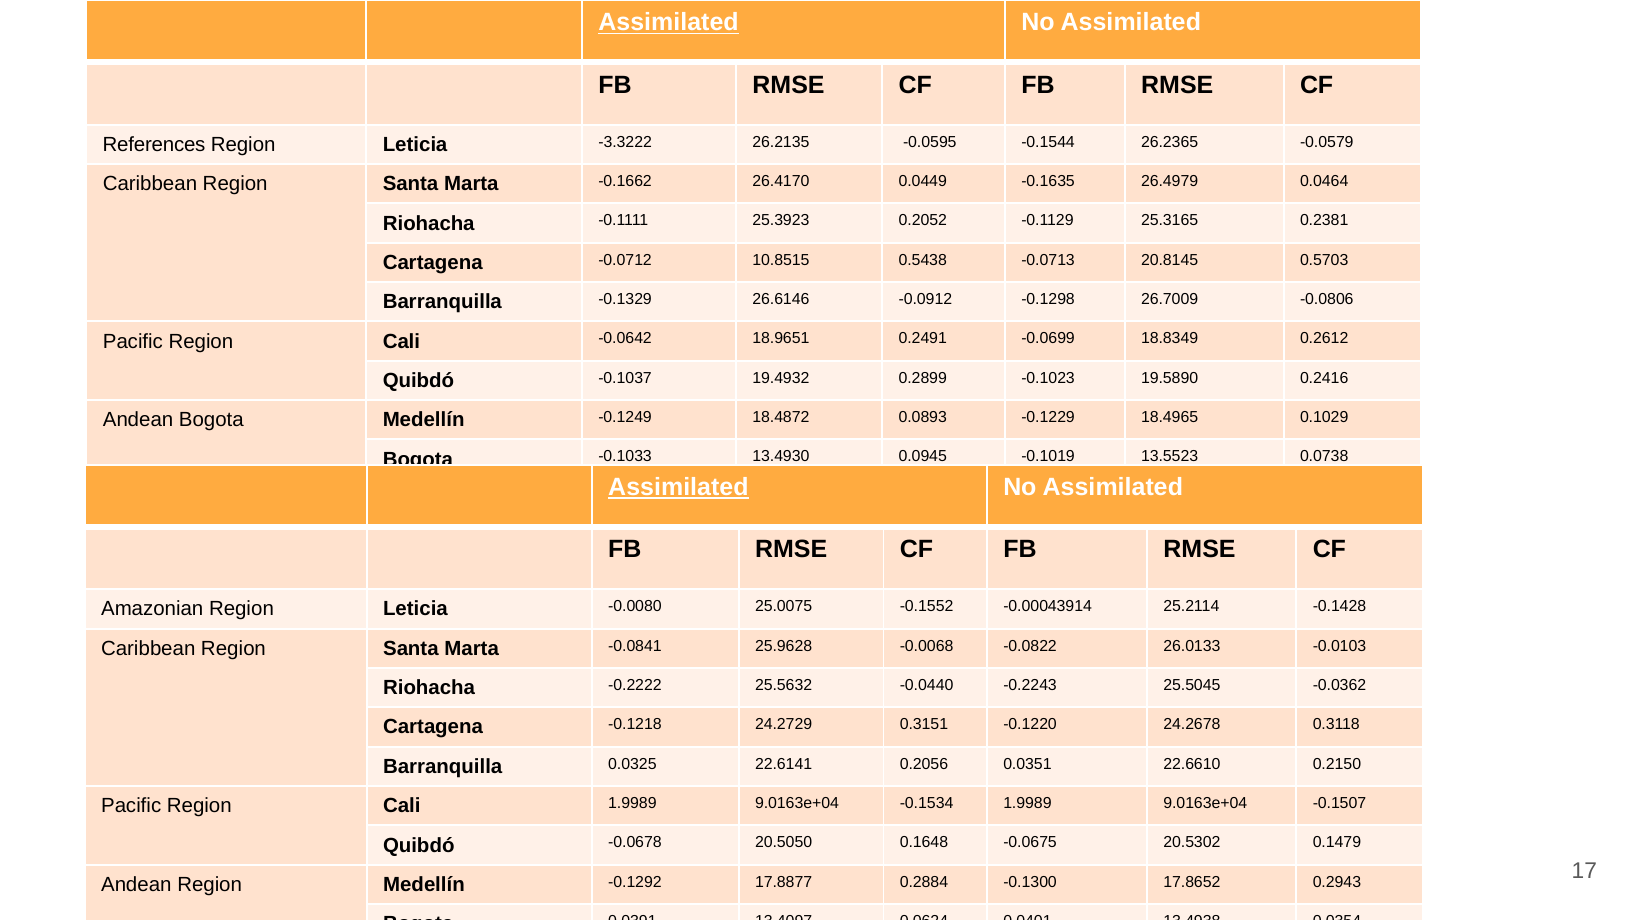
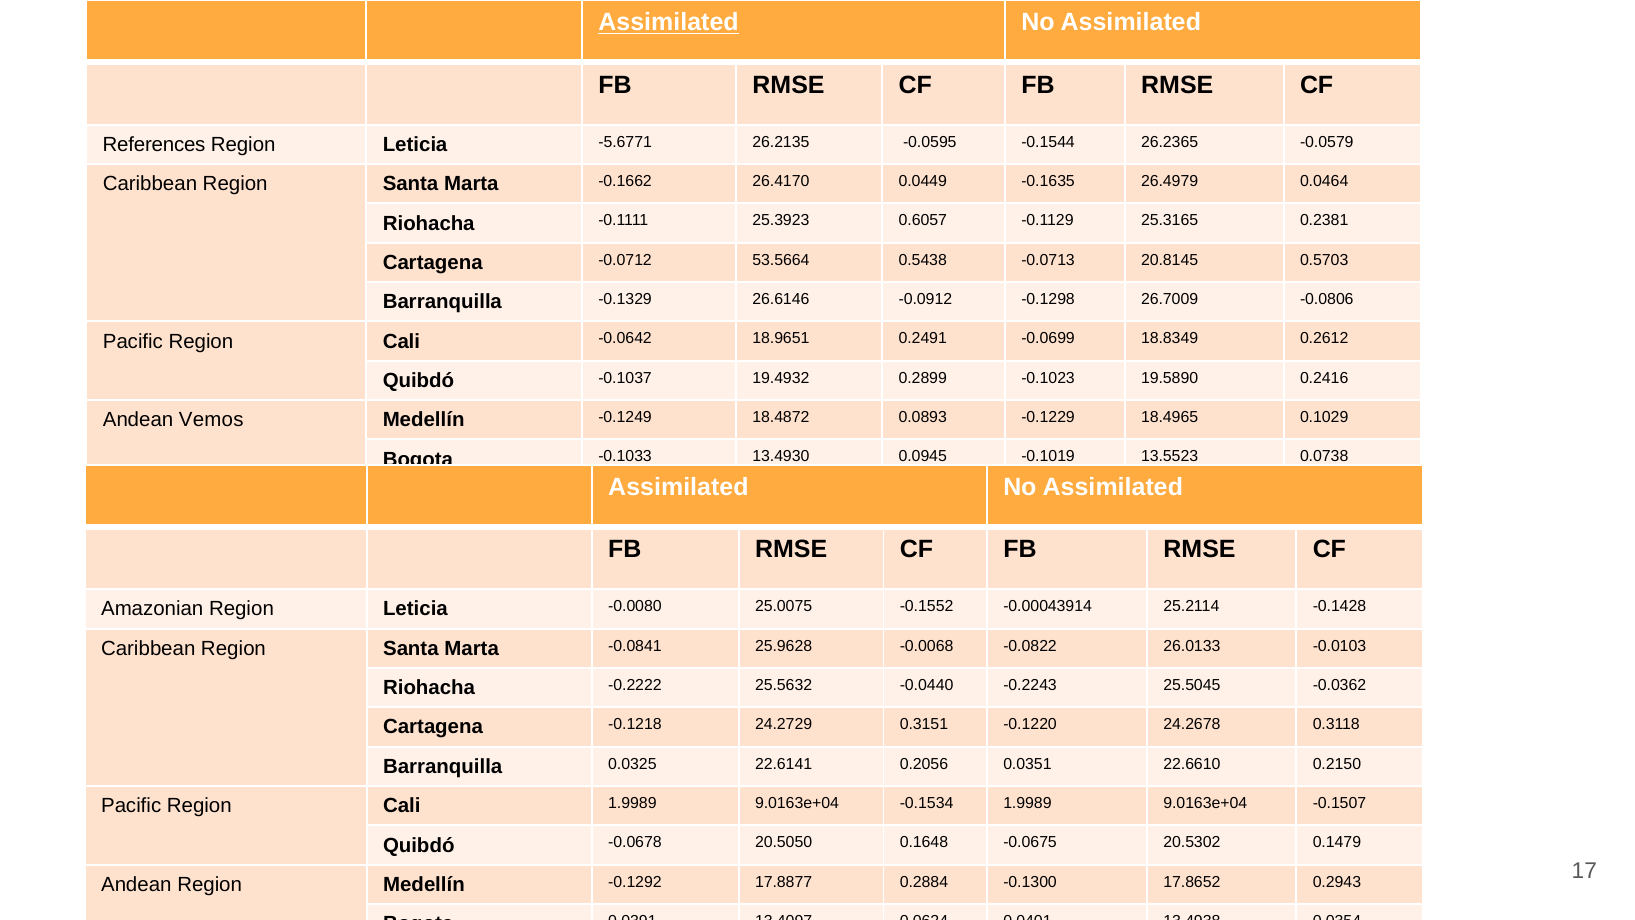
-3.3222: -3.3222 -> -5.6771 (625, 142)
0.2052: 0.2052 -> 0.6057 (923, 221)
10.8515: 10.8515 -> 53.5664 (781, 260)
Andean Bogota: Bogota -> Vemos (211, 420)
Assimilated underline: present -> none (678, 487)
